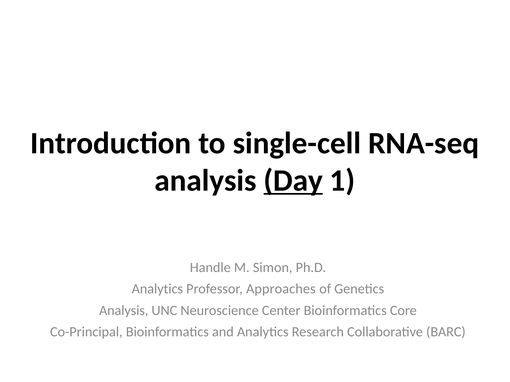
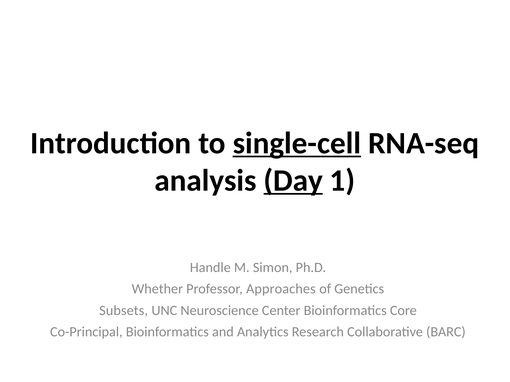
single-cell underline: none -> present (297, 143)
Analytics: Analytics -> Whether (157, 289)
Analysis: Analysis -> Subsets (124, 311)
